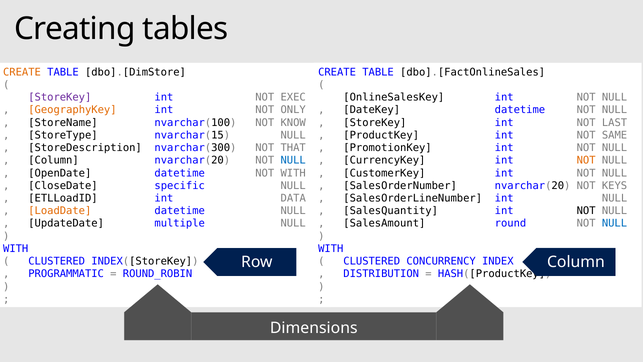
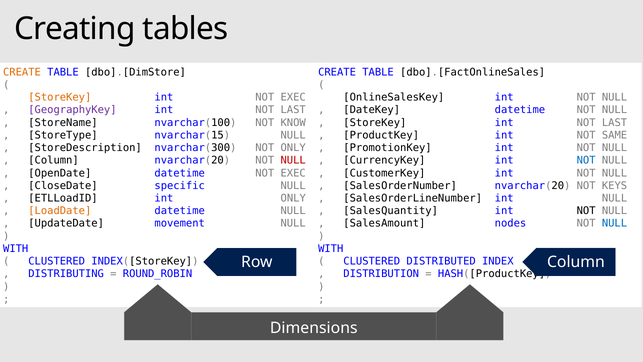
StoreKey colour: purple -> orange (60, 97)
GeographyKey colour: orange -> purple (72, 110)
ONLY: ONLY -> LAST (293, 110)
NOT THAT: THAT -> ONLY (293, 148)
NULL colour: blue -> red (293, 160)
NOT colour: orange -> blue (586, 160)
datetime NOT WITH: WITH -> EXEC (293, 173)
int DATA: DATA -> ONLY (293, 198)
multiple: multiple -> movement (180, 223)
round: round -> nodes (511, 223)
CONCURRENCY: CONCURRENCY -> DISTRIBUTED (441, 261)
PROGRAMMATIC: PROGRAMMATIC -> DISTRIBUTING (66, 274)
